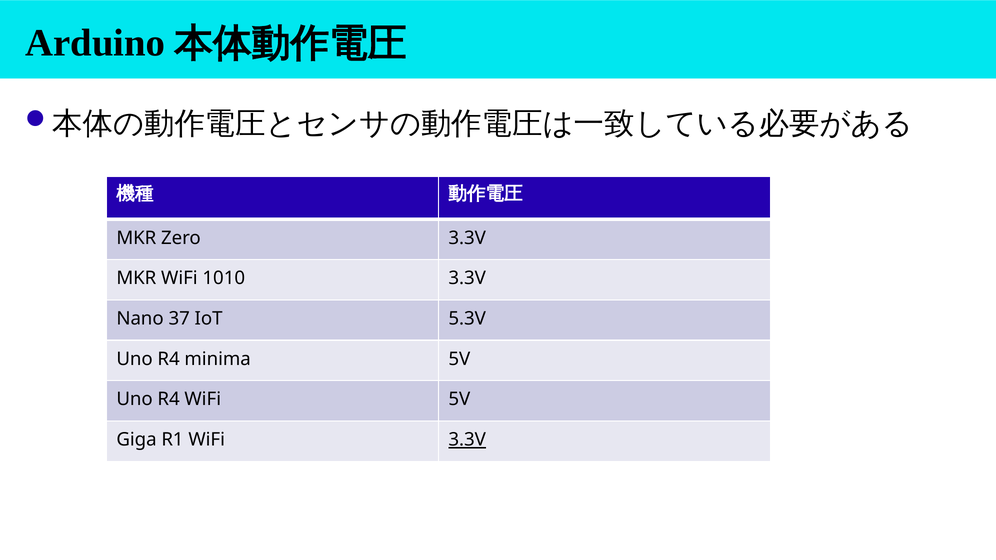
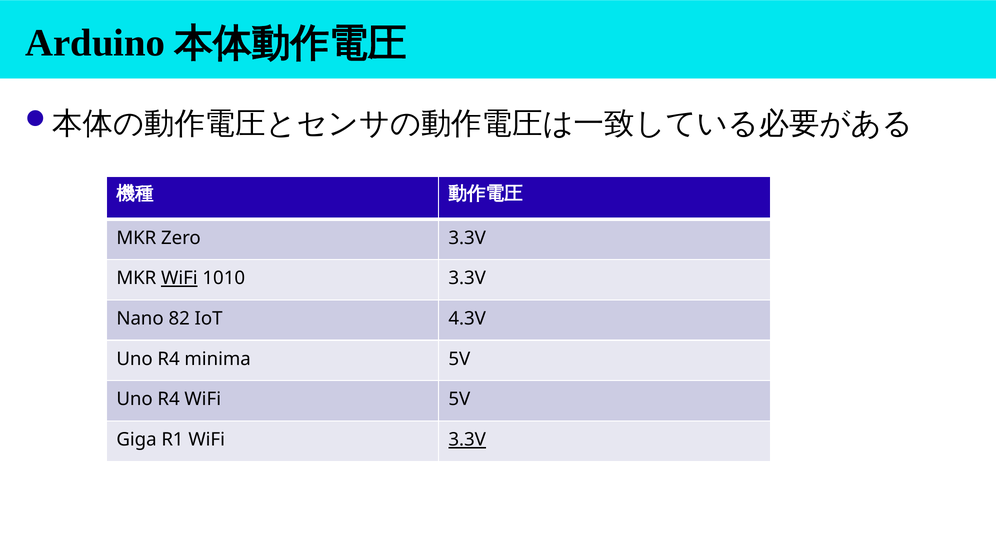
WiFi underline: none -> present (179, 278)
37: 37 -> 82 (179, 319)
5.3V: 5.3V -> 4.3V (467, 319)
